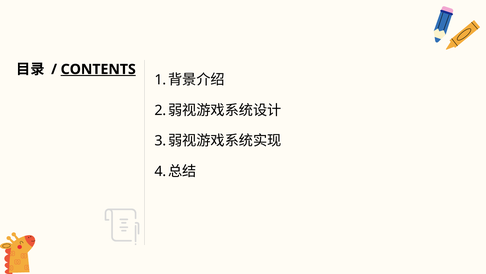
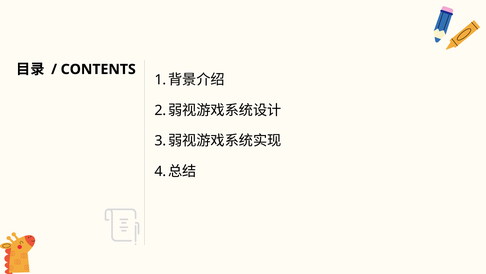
CONTENTS underline: present -> none (98, 69)
